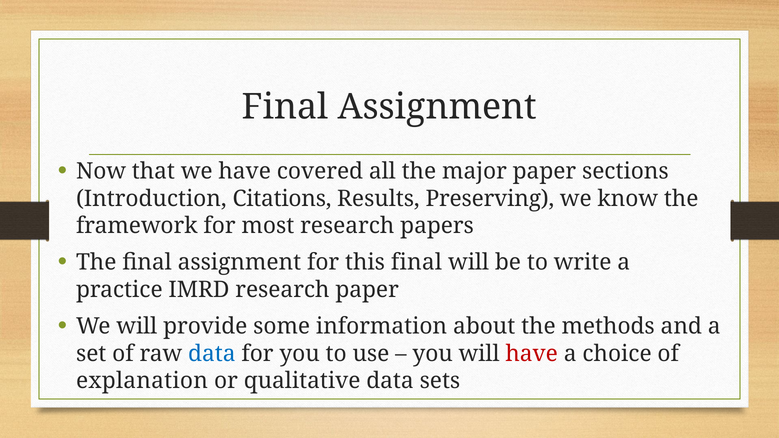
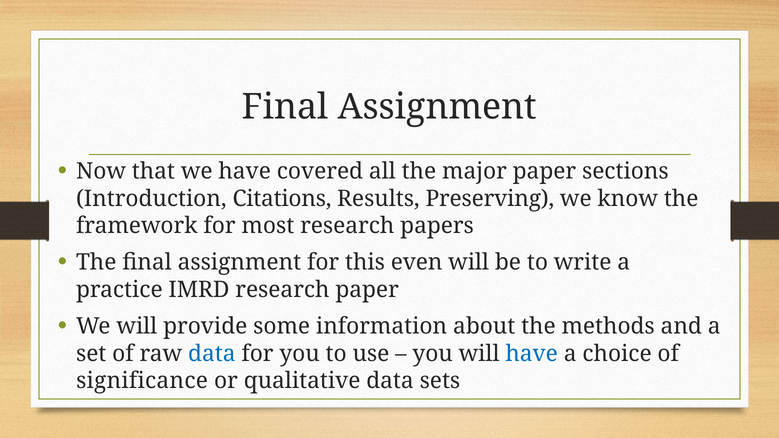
this final: final -> even (417, 263)
have colour: red -> blue (532, 354)
explanation: explanation -> significance (142, 381)
